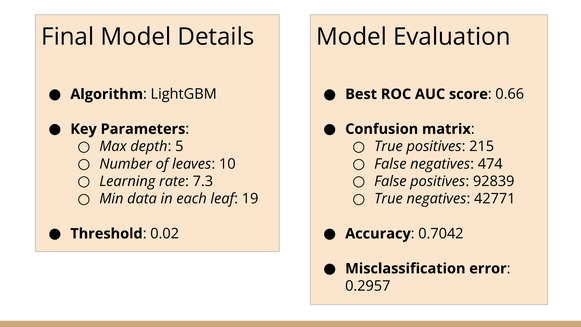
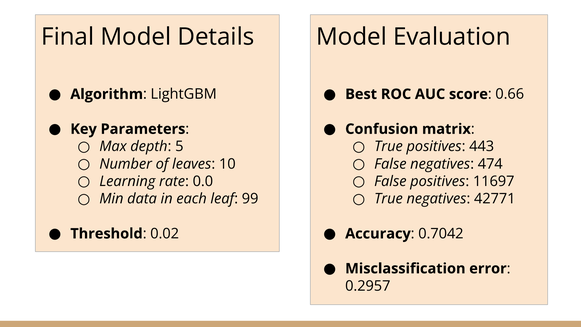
215: 215 -> 443 (482, 146)
7.3: 7.3 -> 0.0 (203, 181)
92839: 92839 -> 11697 (494, 181)
19: 19 -> 99 (250, 199)
